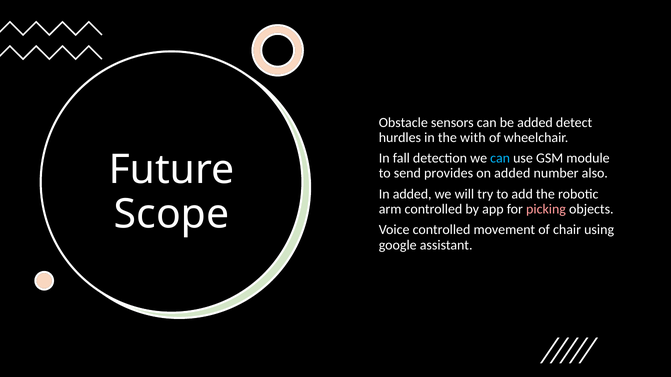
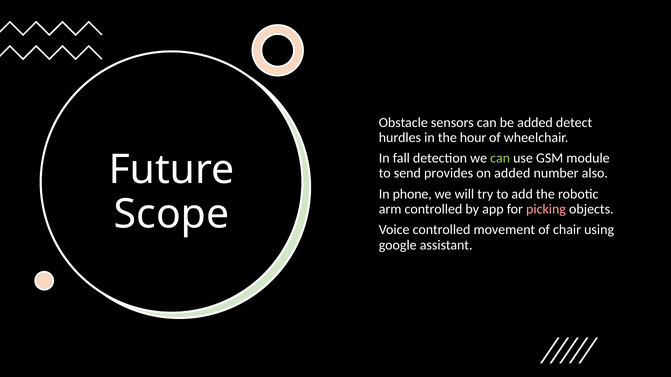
with: with -> hour (473, 138)
can colour: light blue -> light green (500, 158)
In added: added -> phone (412, 194)
